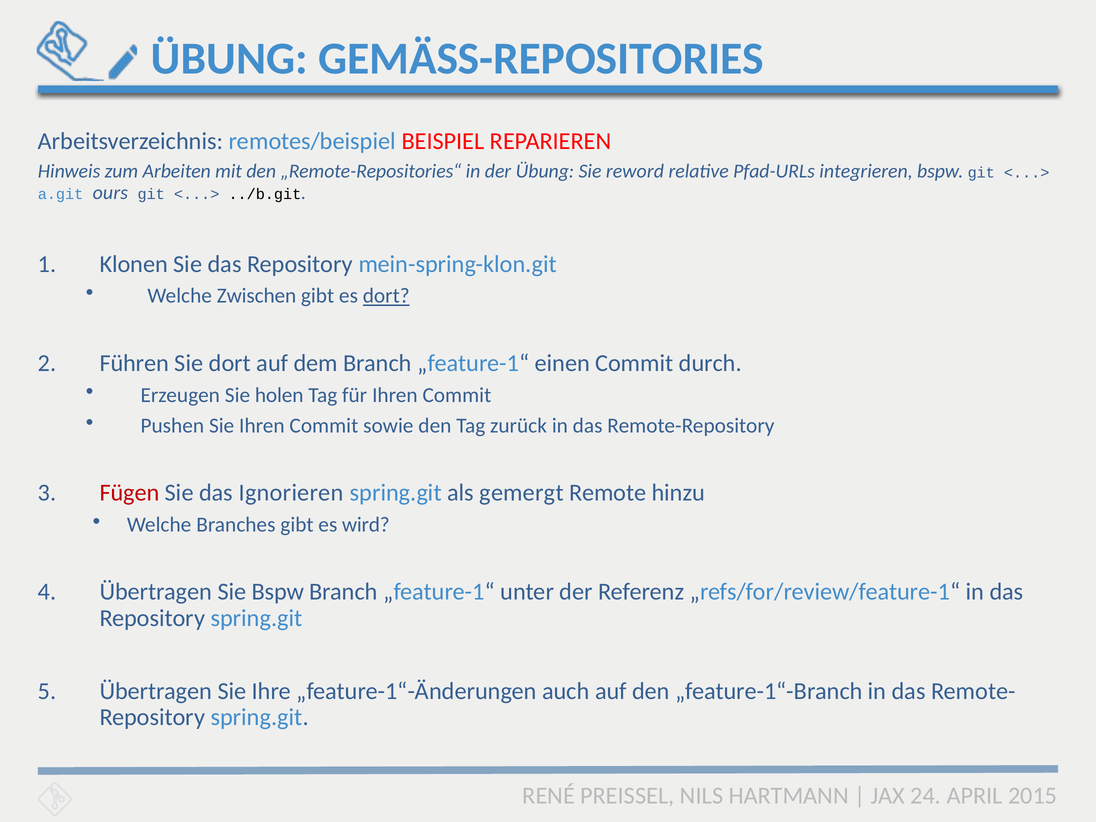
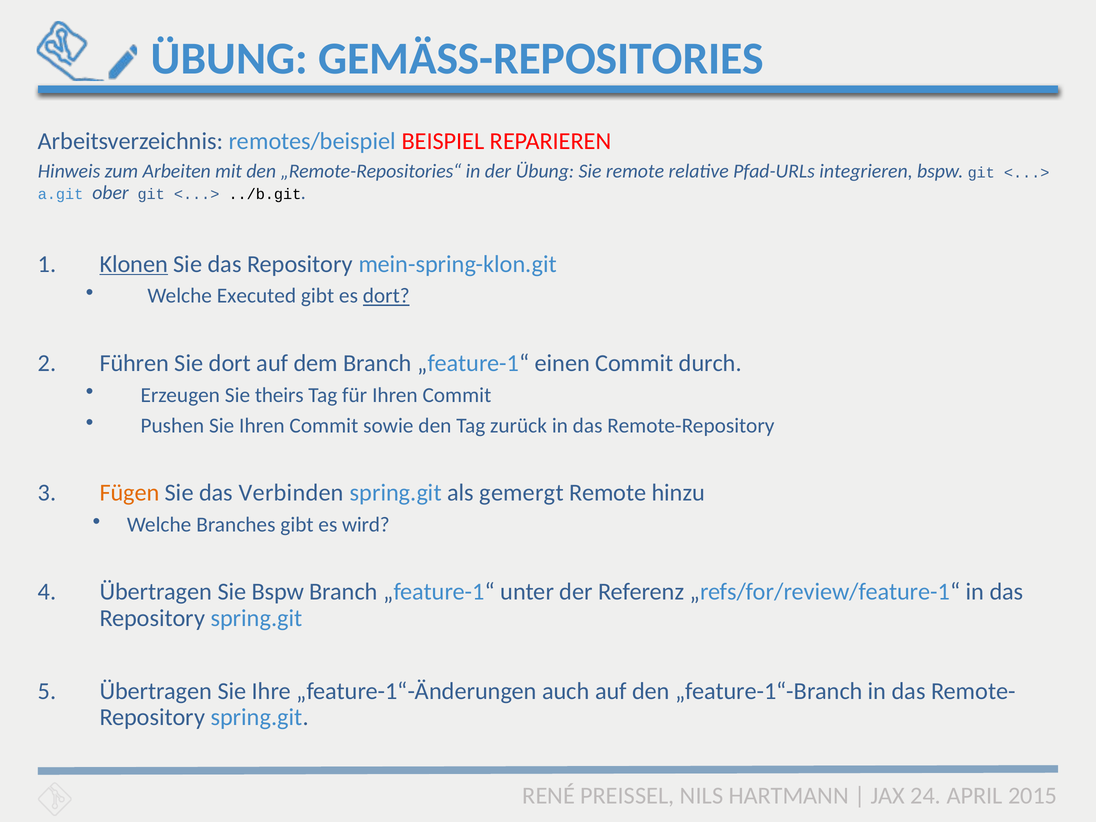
Sie reword: reword -> remote (635, 171)
ours: ours -> ober (110, 193)
Klonen underline: none -> present (134, 264)
Zwischen: Zwischen -> Executed (256, 296)
holen: holen -> theirs (279, 395)
Fügen colour: red -> orange (129, 493)
Ignorieren: Ignorieren -> Verbinden (291, 493)
